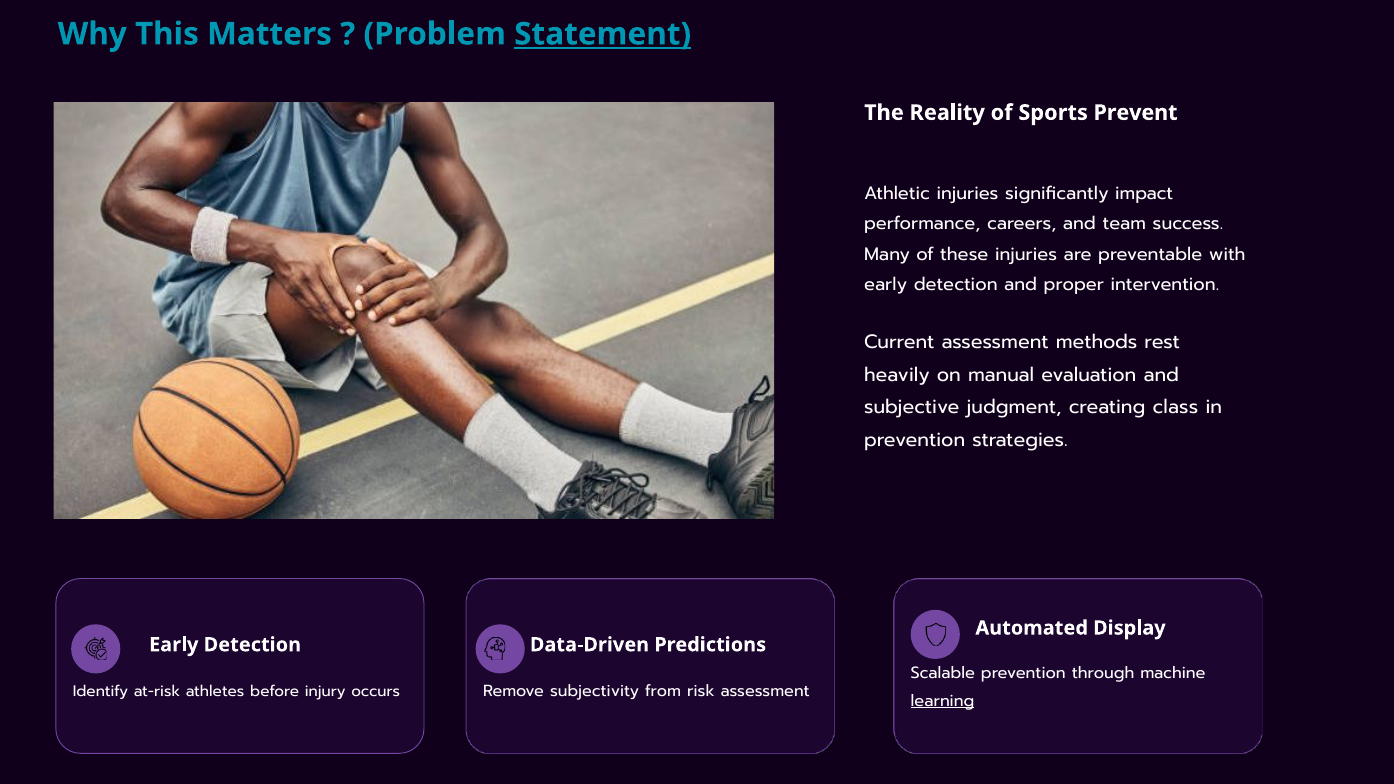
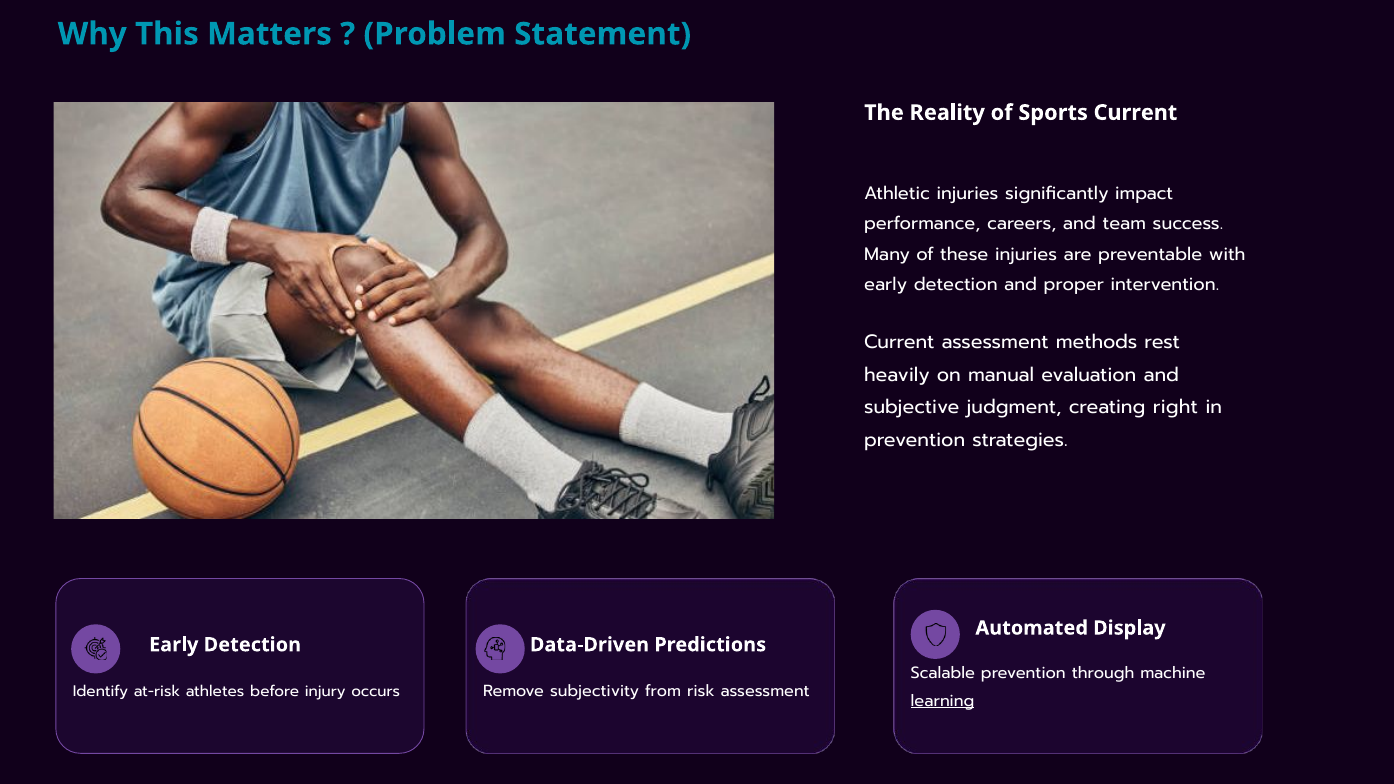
Statement underline: present -> none (603, 34)
Sports Prevent: Prevent -> Current (1135, 113)
class: class -> right (1175, 408)
